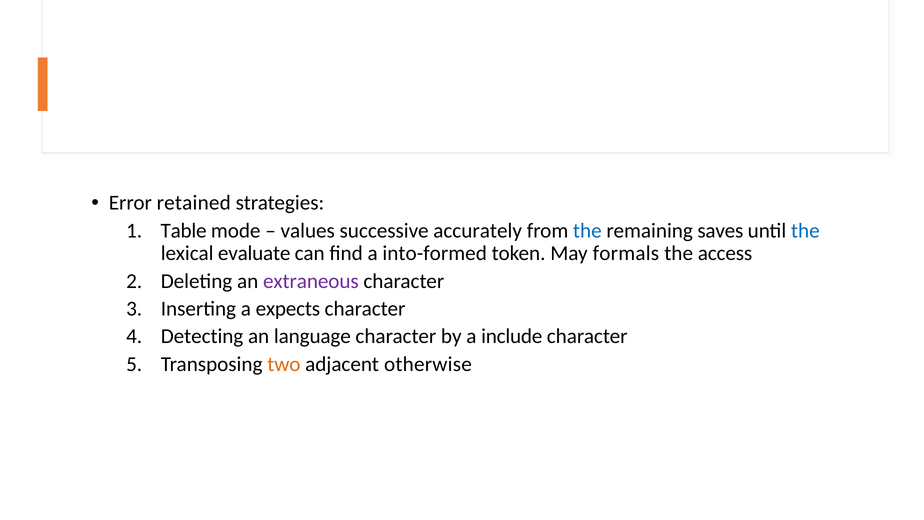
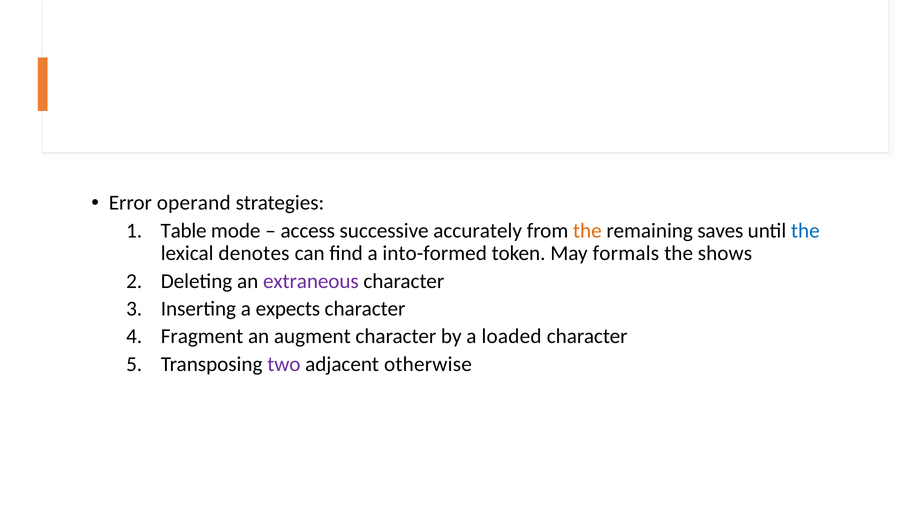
retained: retained -> operand (194, 203)
values: values -> access (308, 230)
the colour: blue -> orange (587, 230)
evaluate: evaluate -> denotes (254, 253)
access: access -> shows (725, 253)
Detecting: Detecting -> Fragment (202, 336)
language: language -> augment (312, 336)
include: include -> loaded (512, 336)
two colour: orange -> purple (284, 364)
